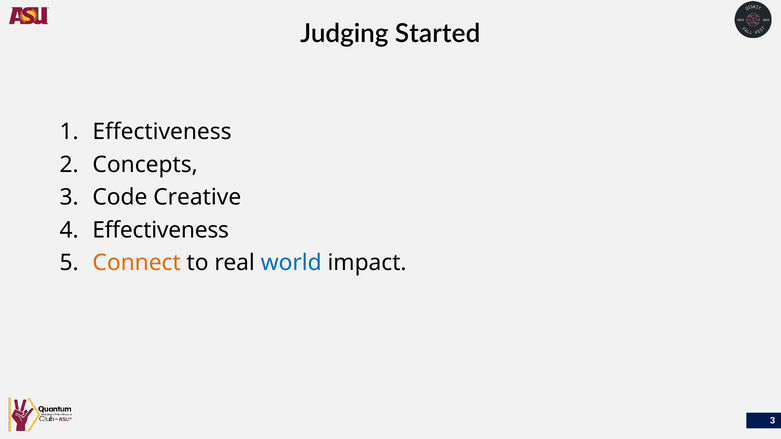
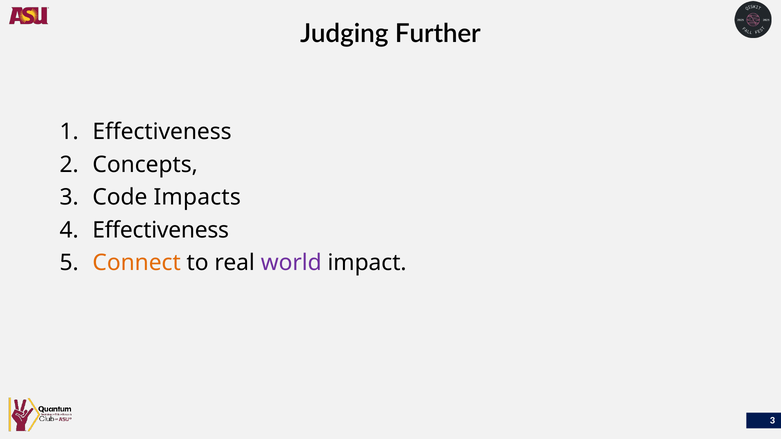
Started: Started -> Further (438, 34)
Creative: Creative -> Impacts (197, 198)
world colour: blue -> purple (291, 263)
